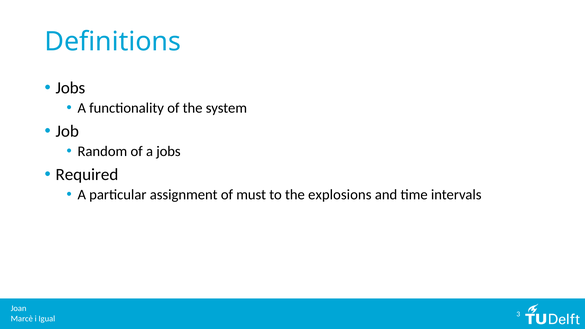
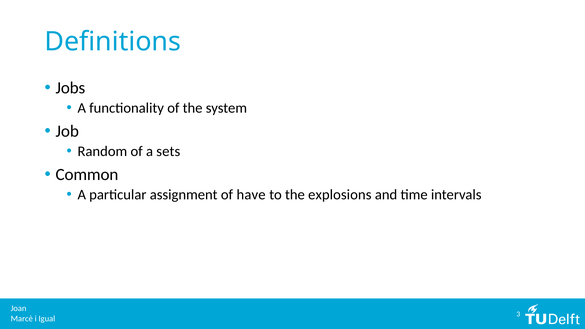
a jobs: jobs -> sets (168, 151)
Required: Required -> Common (87, 175)
must: must -> have (251, 195)
